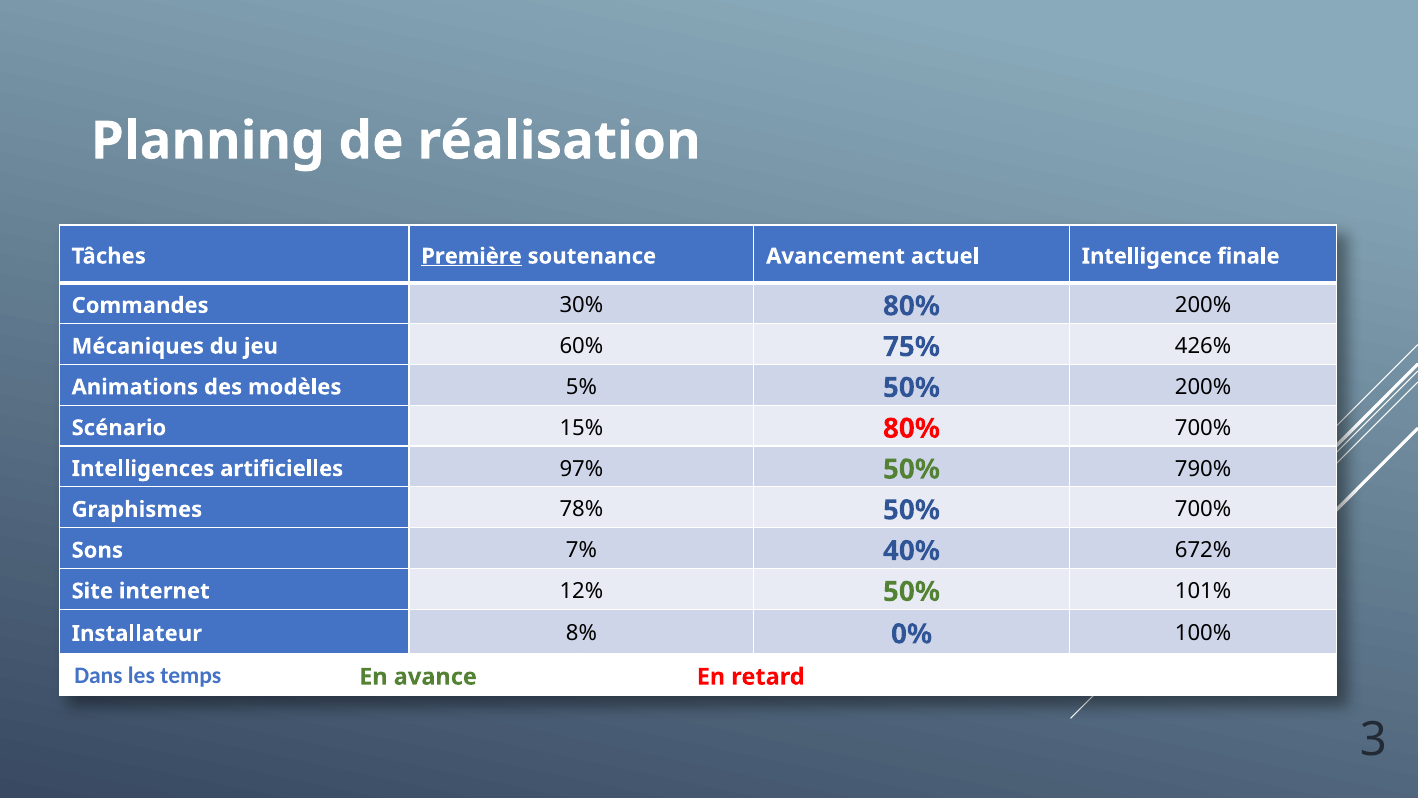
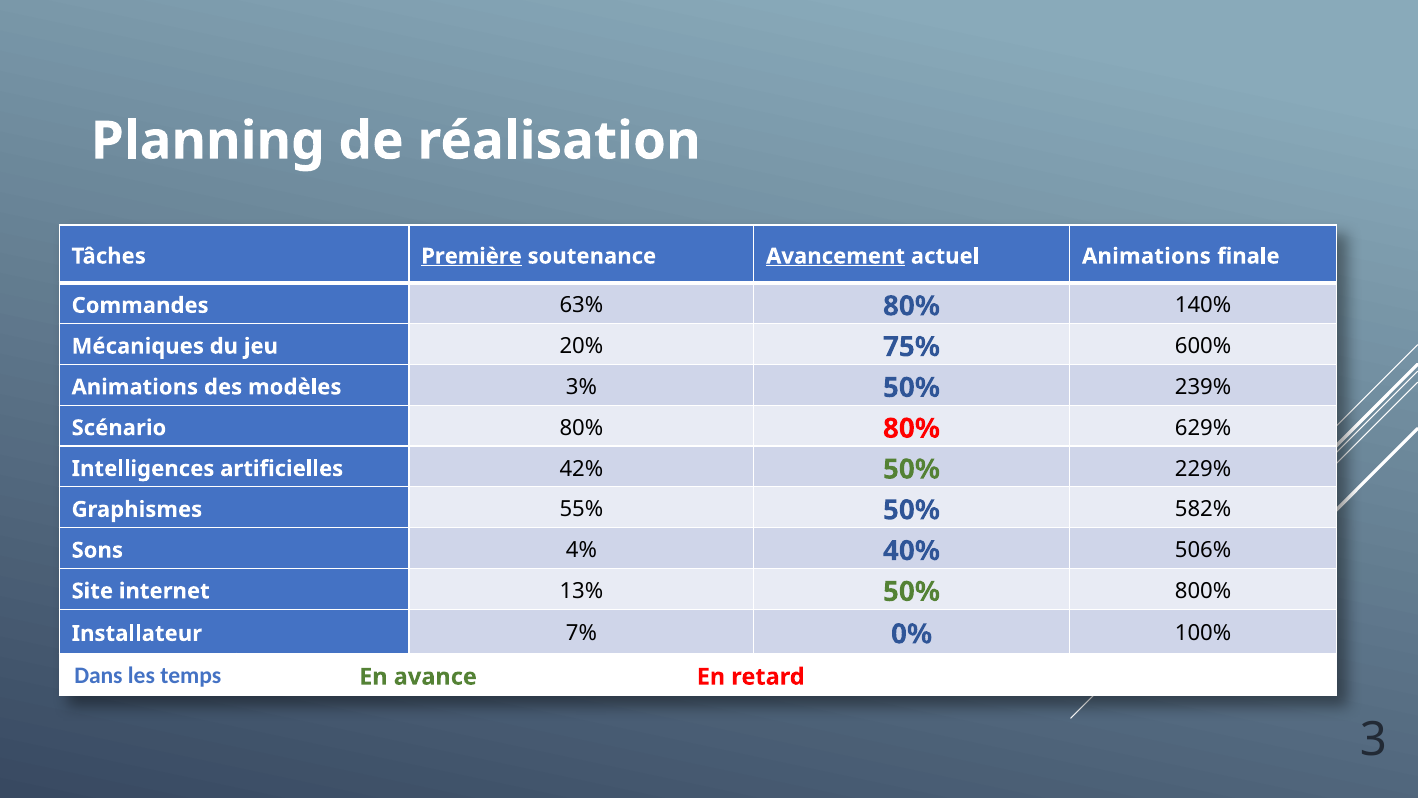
Avancement underline: none -> present (836, 256)
actuel Intelligence: Intelligence -> Animations (1146, 256)
30%: 30% -> 63% (581, 305)
200%: 200% -> 140% (1203, 305)
60%: 60% -> 20% (581, 346)
426%: 426% -> 600% (1203, 346)
5%: 5% -> 3% (581, 387)
200%: 200% -> 239% (1203, 387)
Scénario 15%: 15% -> 80% (581, 428)
700%: 700% -> 629% (1203, 428)
97%: 97% -> 42% (581, 468)
790%: 790% -> 229% (1203, 468)
78%: 78% -> 55% (581, 509)
700%: 700% -> 582% (1203, 509)
7%: 7% -> 4% (581, 550)
672%: 672% -> 506% (1203, 550)
12%: 12% -> 13% (581, 591)
101%: 101% -> 800% (1203, 591)
8%: 8% -> 7% (581, 633)
